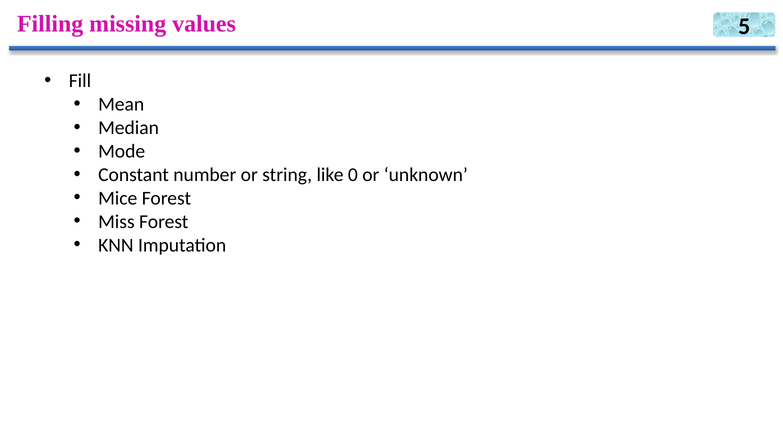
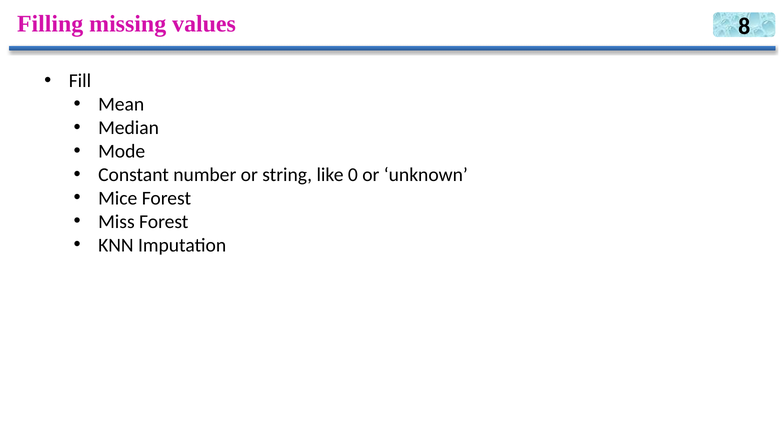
5: 5 -> 8 (744, 26)
